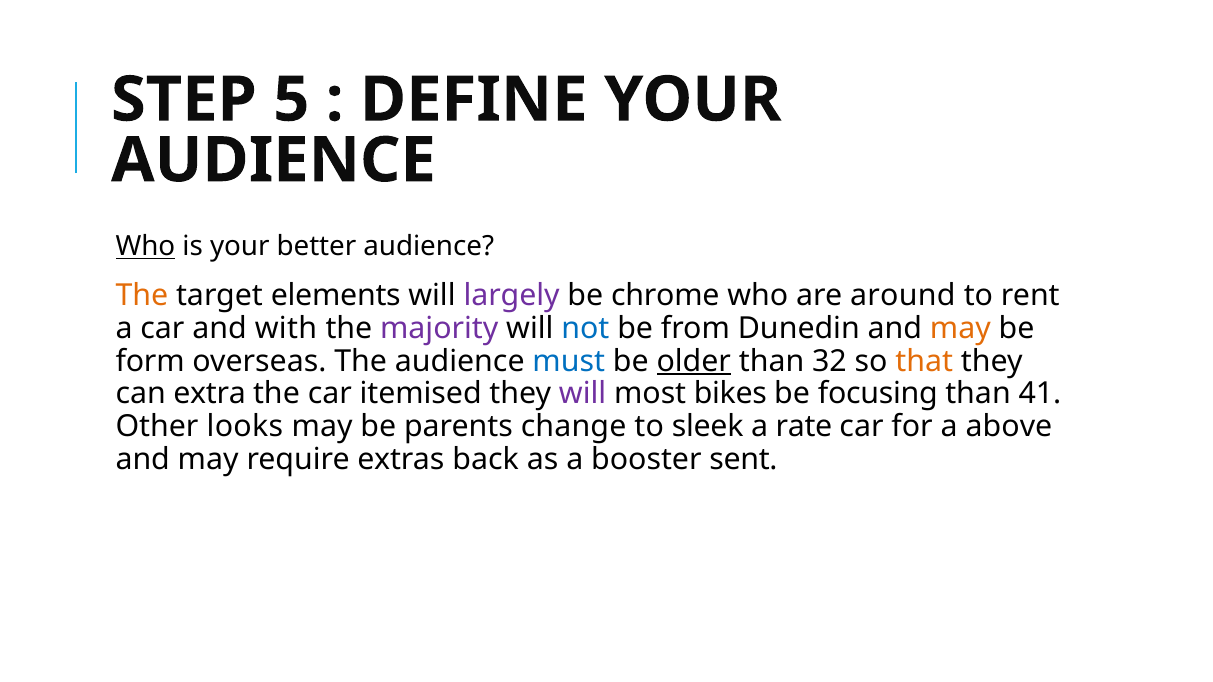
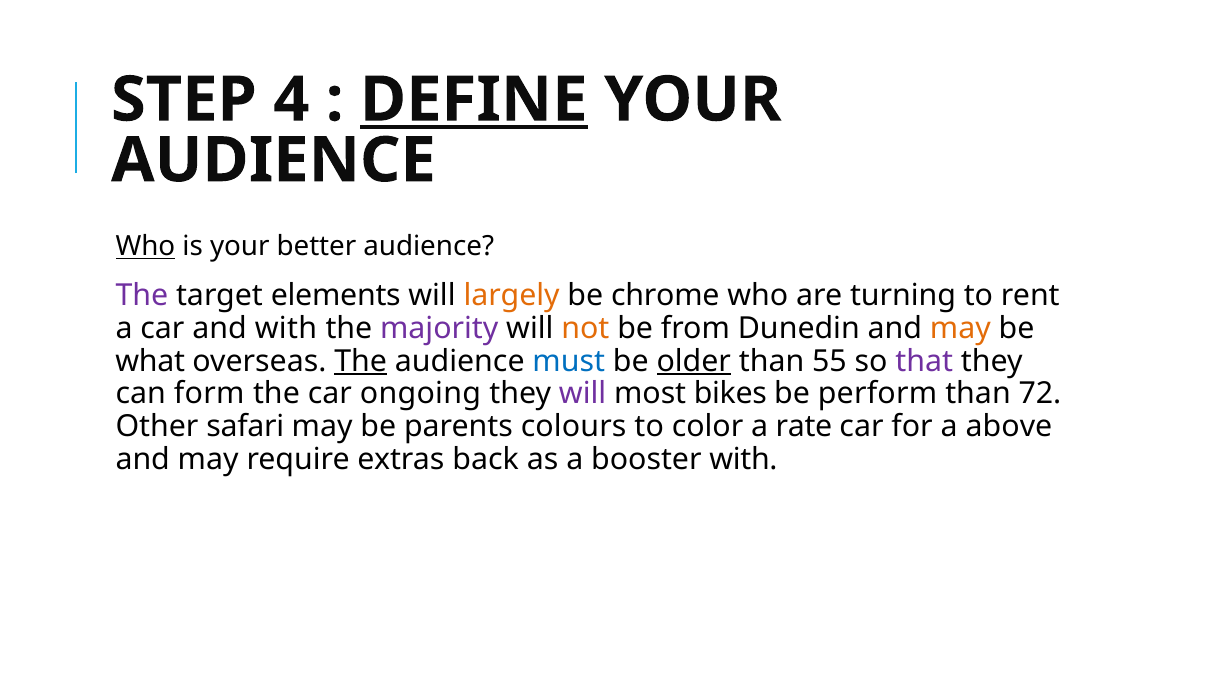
5: 5 -> 4 (291, 100)
DEFINE underline: none -> present (474, 100)
The colour: orange -> purple (142, 296)
largely colour: purple -> orange (512, 296)
around: around -> turning (903, 296)
not colour: blue -> orange (585, 329)
form: form -> what (150, 361)
The underline: none -> present (361, 361)
32: 32 -> 55 (829, 361)
that colour: orange -> purple (924, 361)
extra: extra -> form (209, 394)
itemised: itemised -> ongoing (420, 394)
focusing: focusing -> perform (878, 394)
41: 41 -> 72 (1040, 394)
looks: looks -> safari (245, 427)
change: change -> colours (574, 427)
sleek: sleek -> color (708, 427)
booster sent: sent -> with (743, 460)
